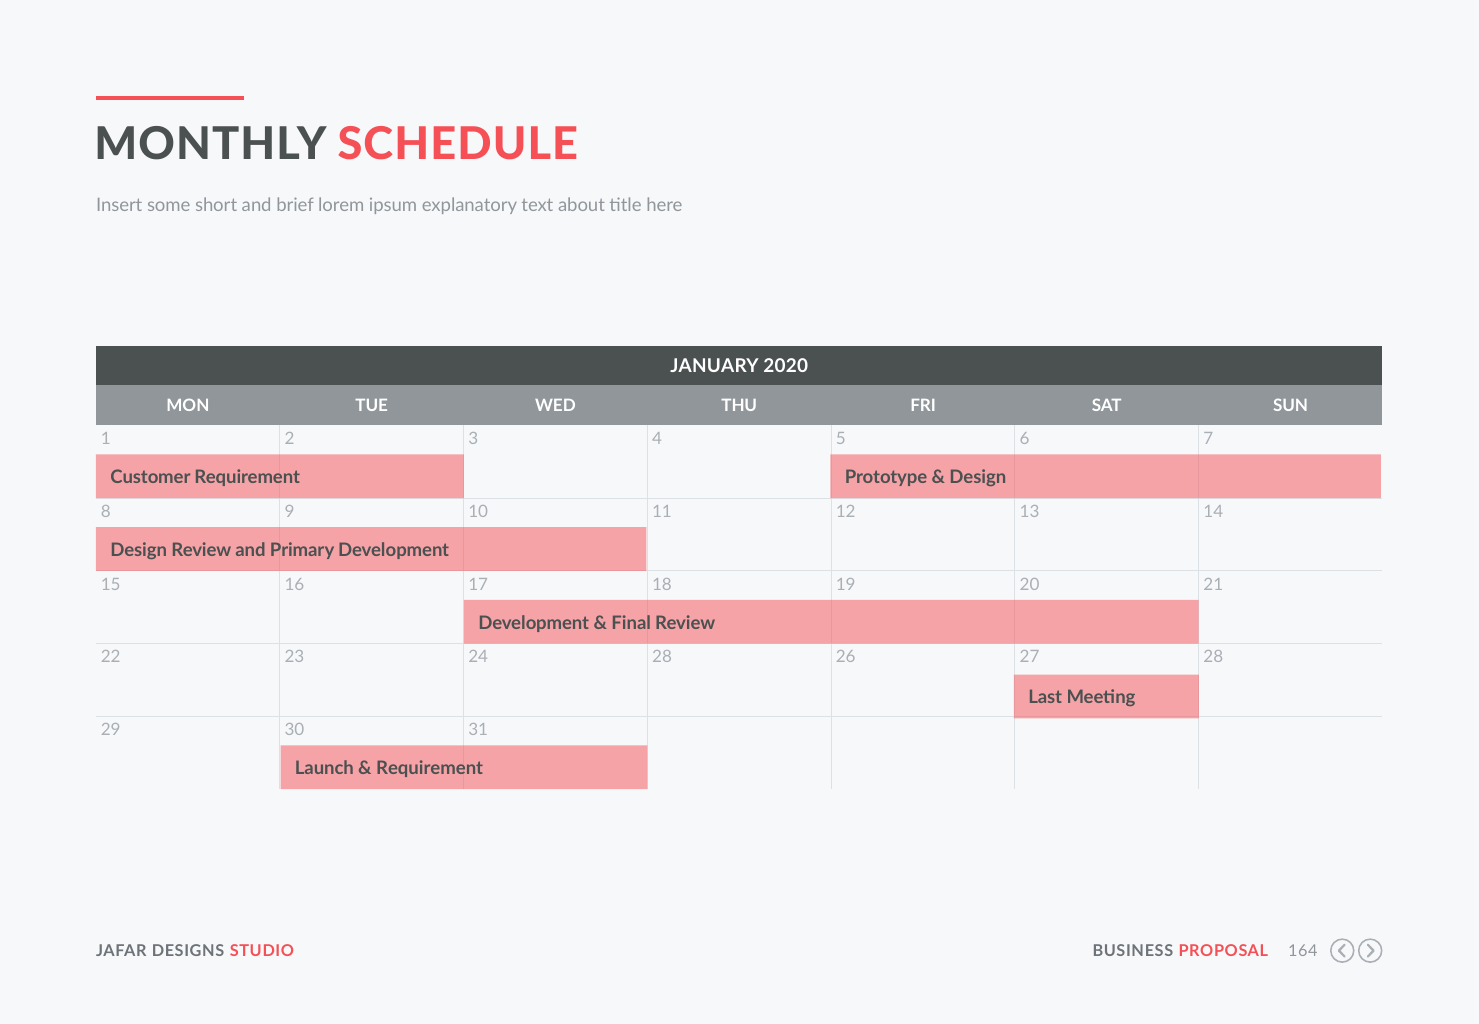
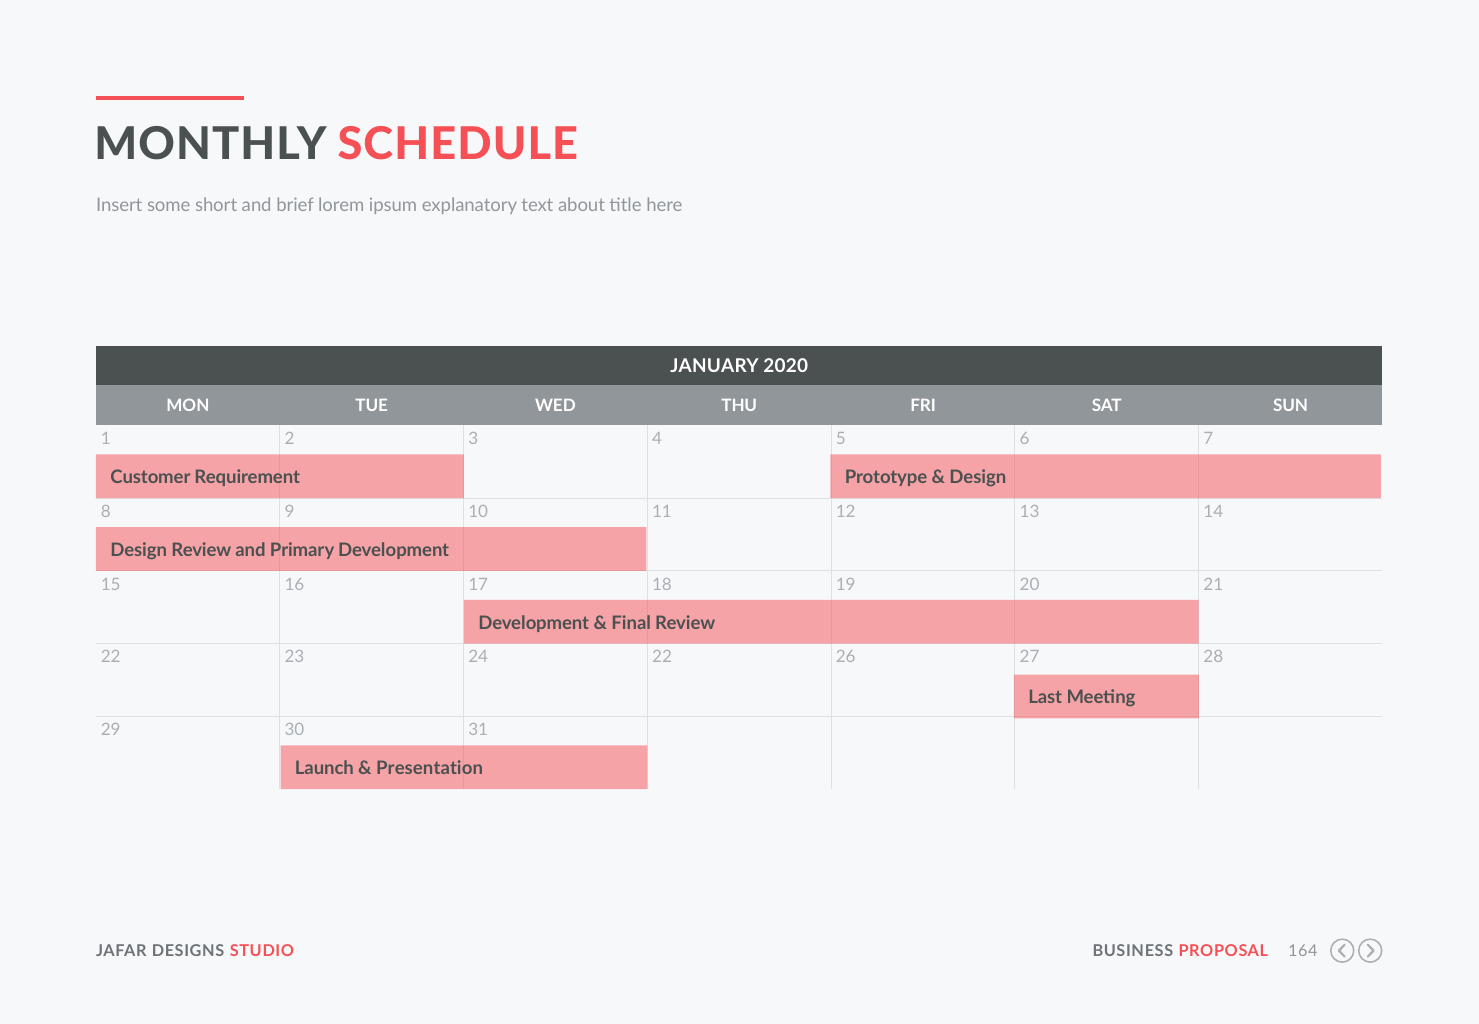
24 28: 28 -> 22 (662, 657)
Requirement: Requirement -> Presentation (430, 768)
